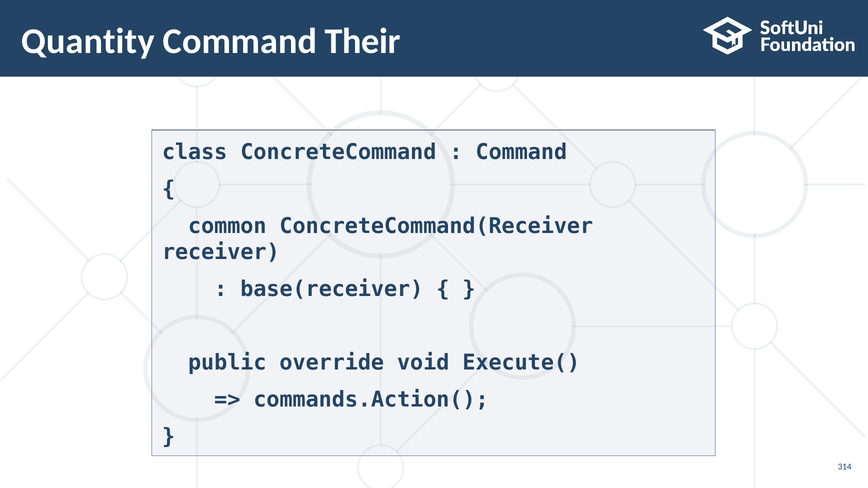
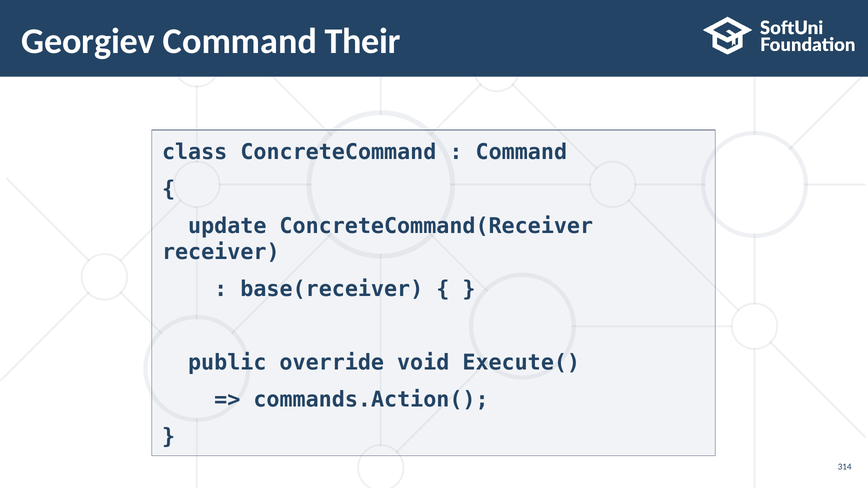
Quantity: Quantity -> Georgiev (88, 41)
common: common -> update (227, 226)
